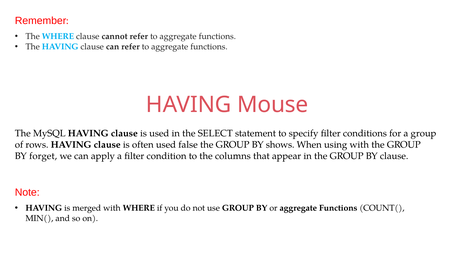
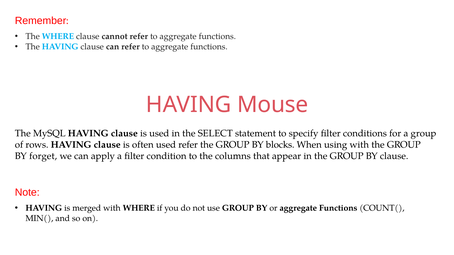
used false: false -> refer (188, 145)
shows: shows -> blocks (280, 145)
